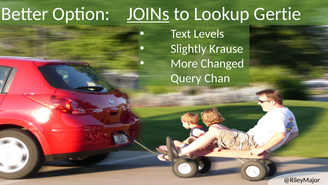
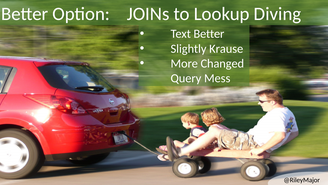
JOINs underline: present -> none (148, 14)
Gertie: Gertie -> Diving (277, 14)
Text Levels: Levels -> Better (209, 34)
Chan: Chan -> Mess (217, 78)
